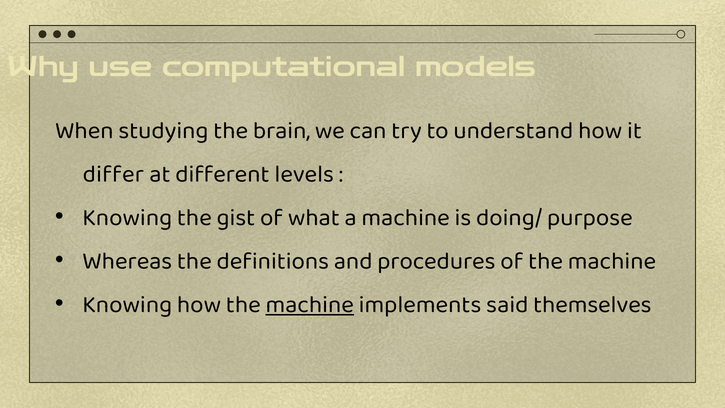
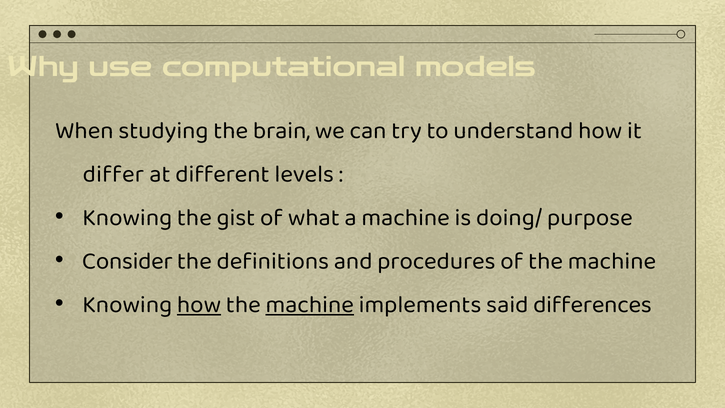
Whereas: Whereas -> Consider (127, 261)
how underline: none -> present (199, 304)
themselves: themselves -> differences (592, 304)
